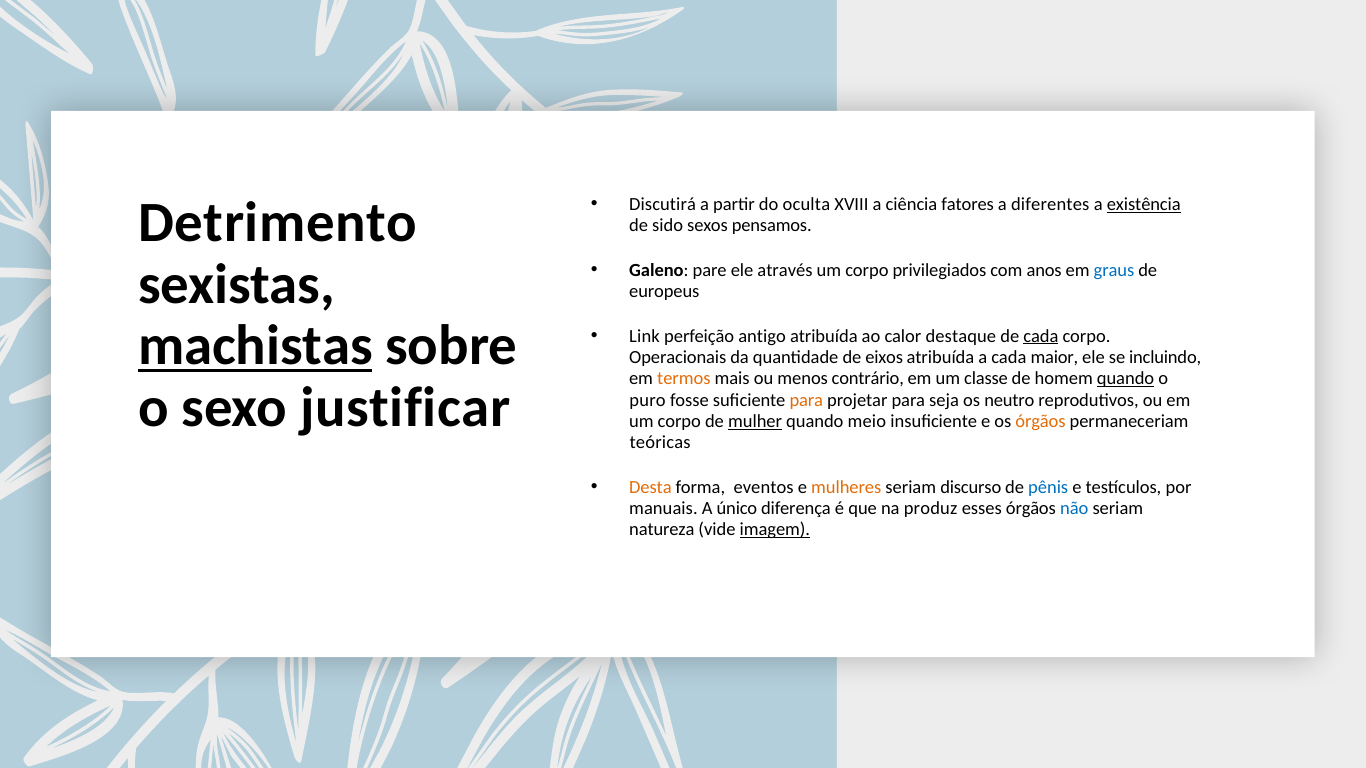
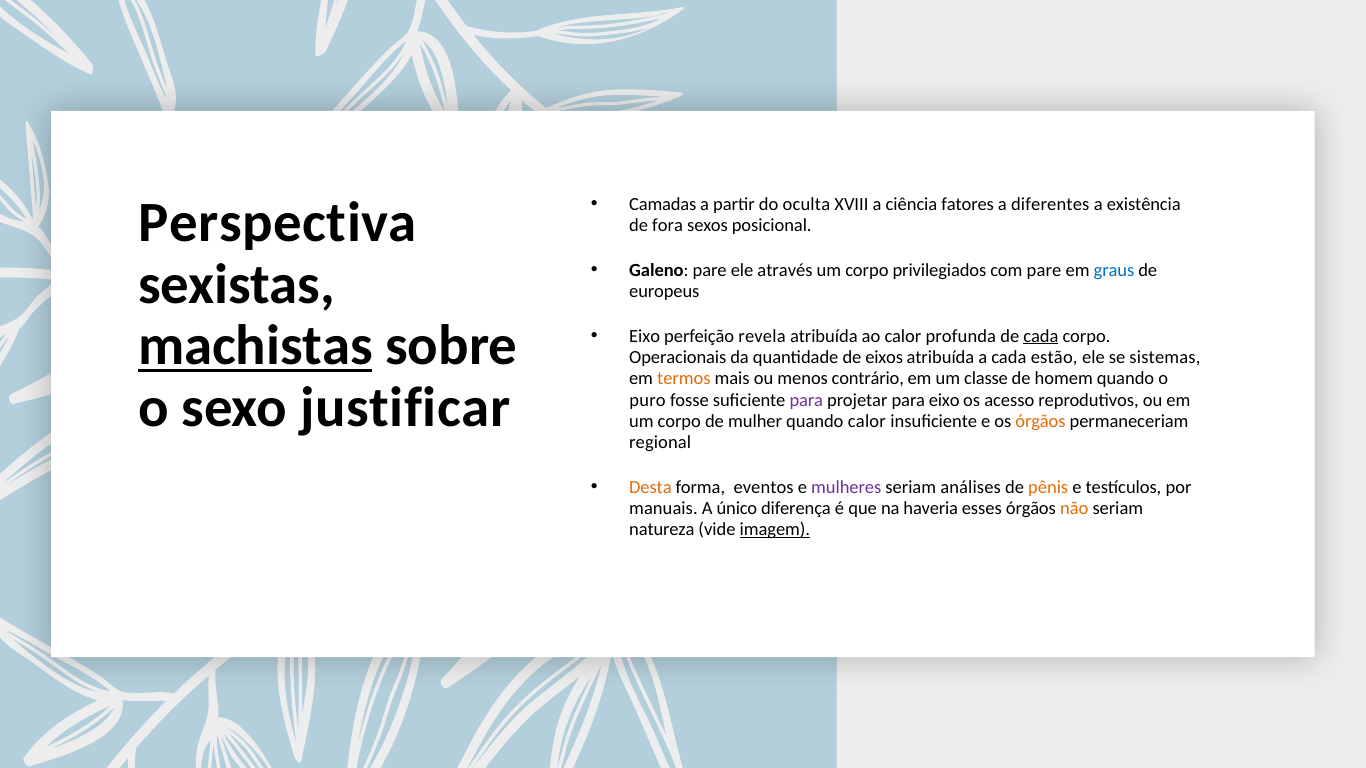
Discutirá: Discutirá -> Camadas (663, 205)
existência underline: present -> none (1144, 205)
Detrimento: Detrimento -> Perspectiva (278, 223)
sido: sido -> fora (668, 226)
pensamos: pensamos -> posicional (772, 226)
com anos: anos -> pare (1044, 270)
Link: Link -> Eixo (645, 336)
antigo: antigo -> revela (762, 336)
destaque: destaque -> profunda (961, 336)
maior: maior -> estão (1054, 357)
incluindo: incluindo -> sistemas (1165, 357)
quando underline: present -> none (1126, 379)
para colour: orange -> purple (806, 400)
para seja: seja -> eixo (944, 400)
neutro: neutro -> acesso (1009, 400)
mulher underline: present -> none (755, 422)
quando meio: meio -> calor (867, 422)
teóricas: teóricas -> regional (660, 443)
mulheres colour: orange -> purple (846, 487)
discurso: discurso -> análises (971, 487)
pênis colour: blue -> orange (1048, 487)
produz: produz -> haveria (931, 509)
não colour: blue -> orange (1074, 509)
